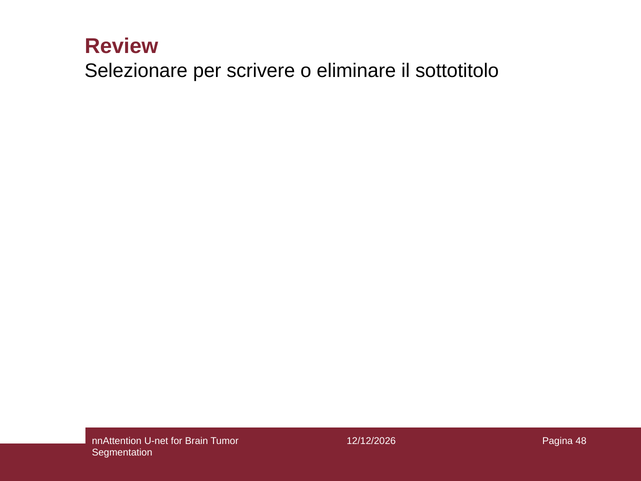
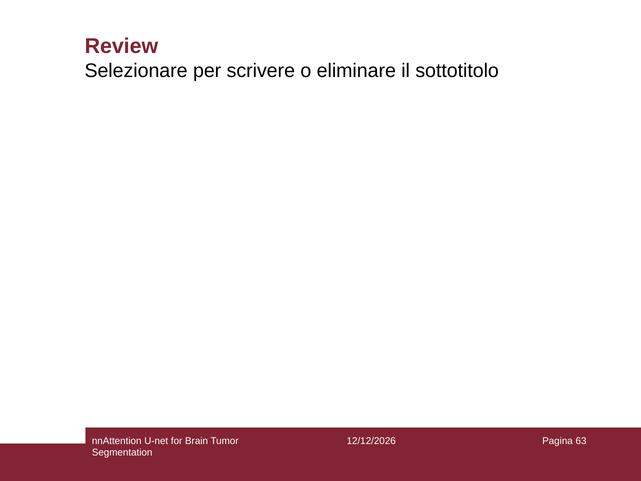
48: 48 -> 63 (581, 441)
